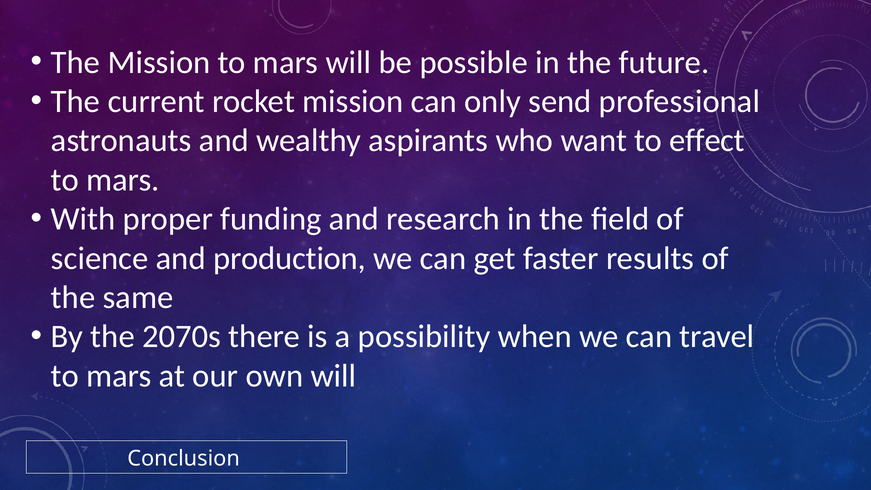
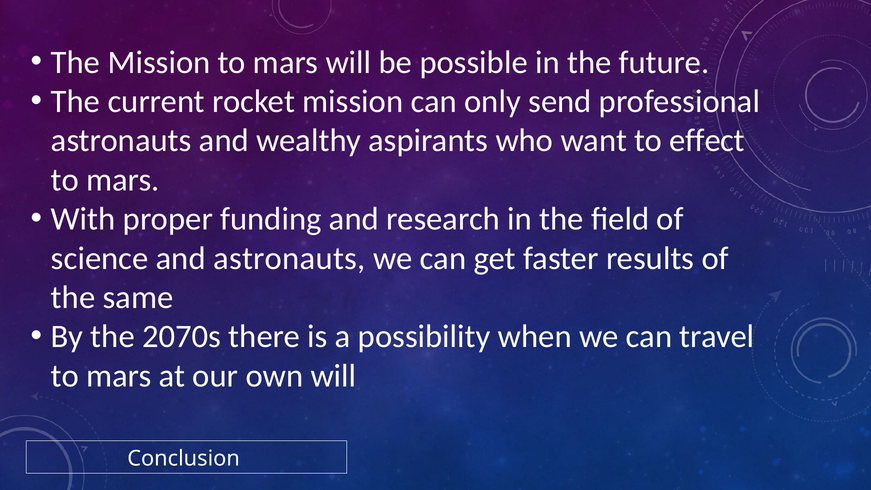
and production: production -> astronauts (289, 258)
